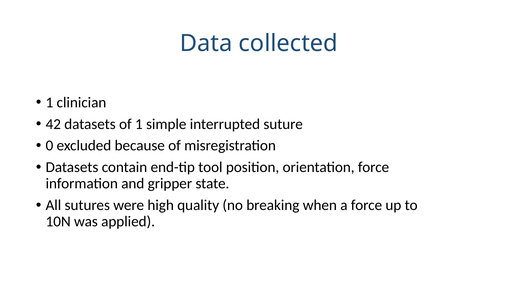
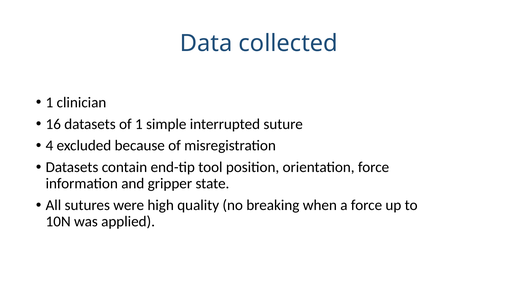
42: 42 -> 16 (53, 124)
0: 0 -> 4 (49, 146)
